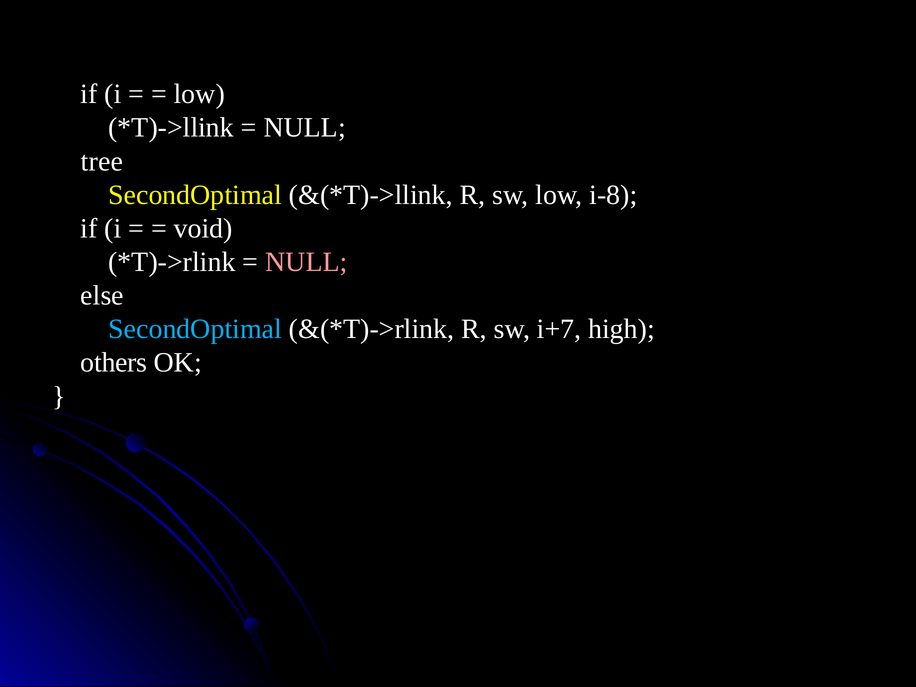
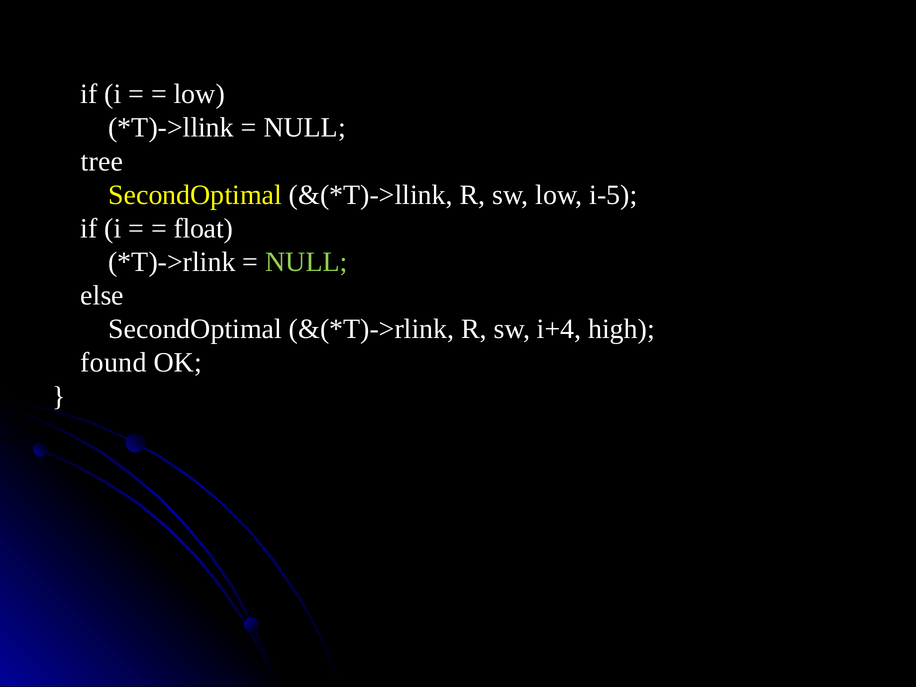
i-8: i-8 -> i-5 (613, 195)
void: void -> float (203, 228)
NULL colour: pink -> light green (306, 262)
SecondOptimal colour: light blue -> white (195, 329)
i+7: i+7 -> i+4 (559, 329)
others: others -> found (114, 363)
